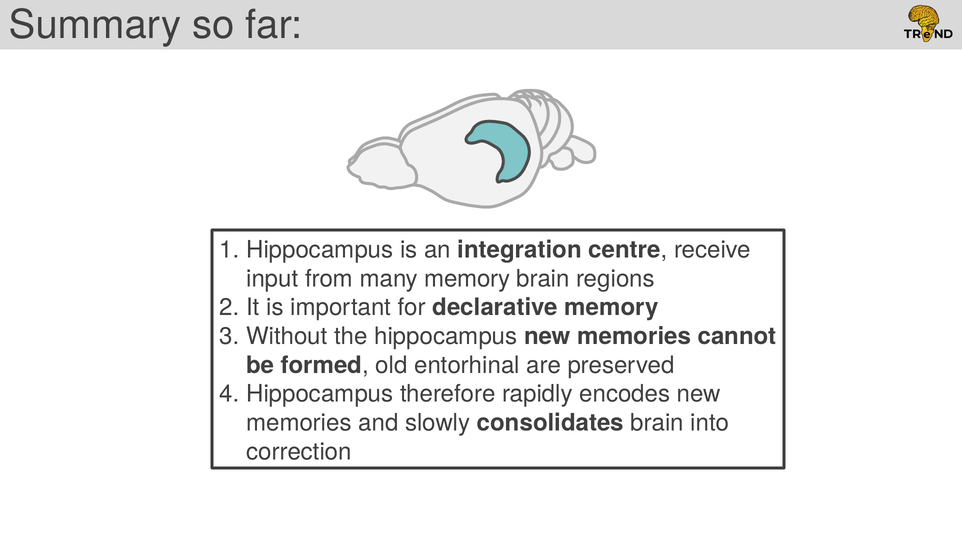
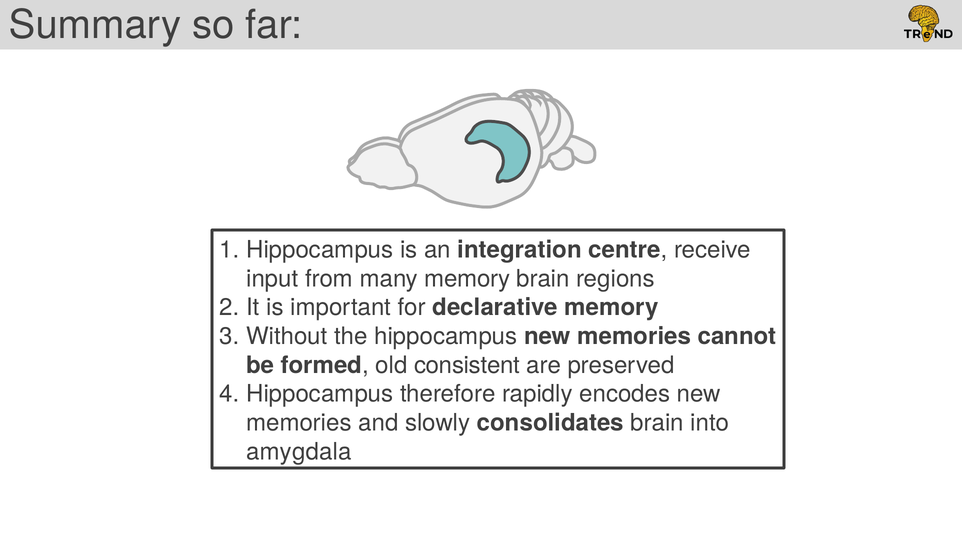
entorhinal: entorhinal -> consistent (467, 365)
correction: correction -> amygdala (299, 452)
